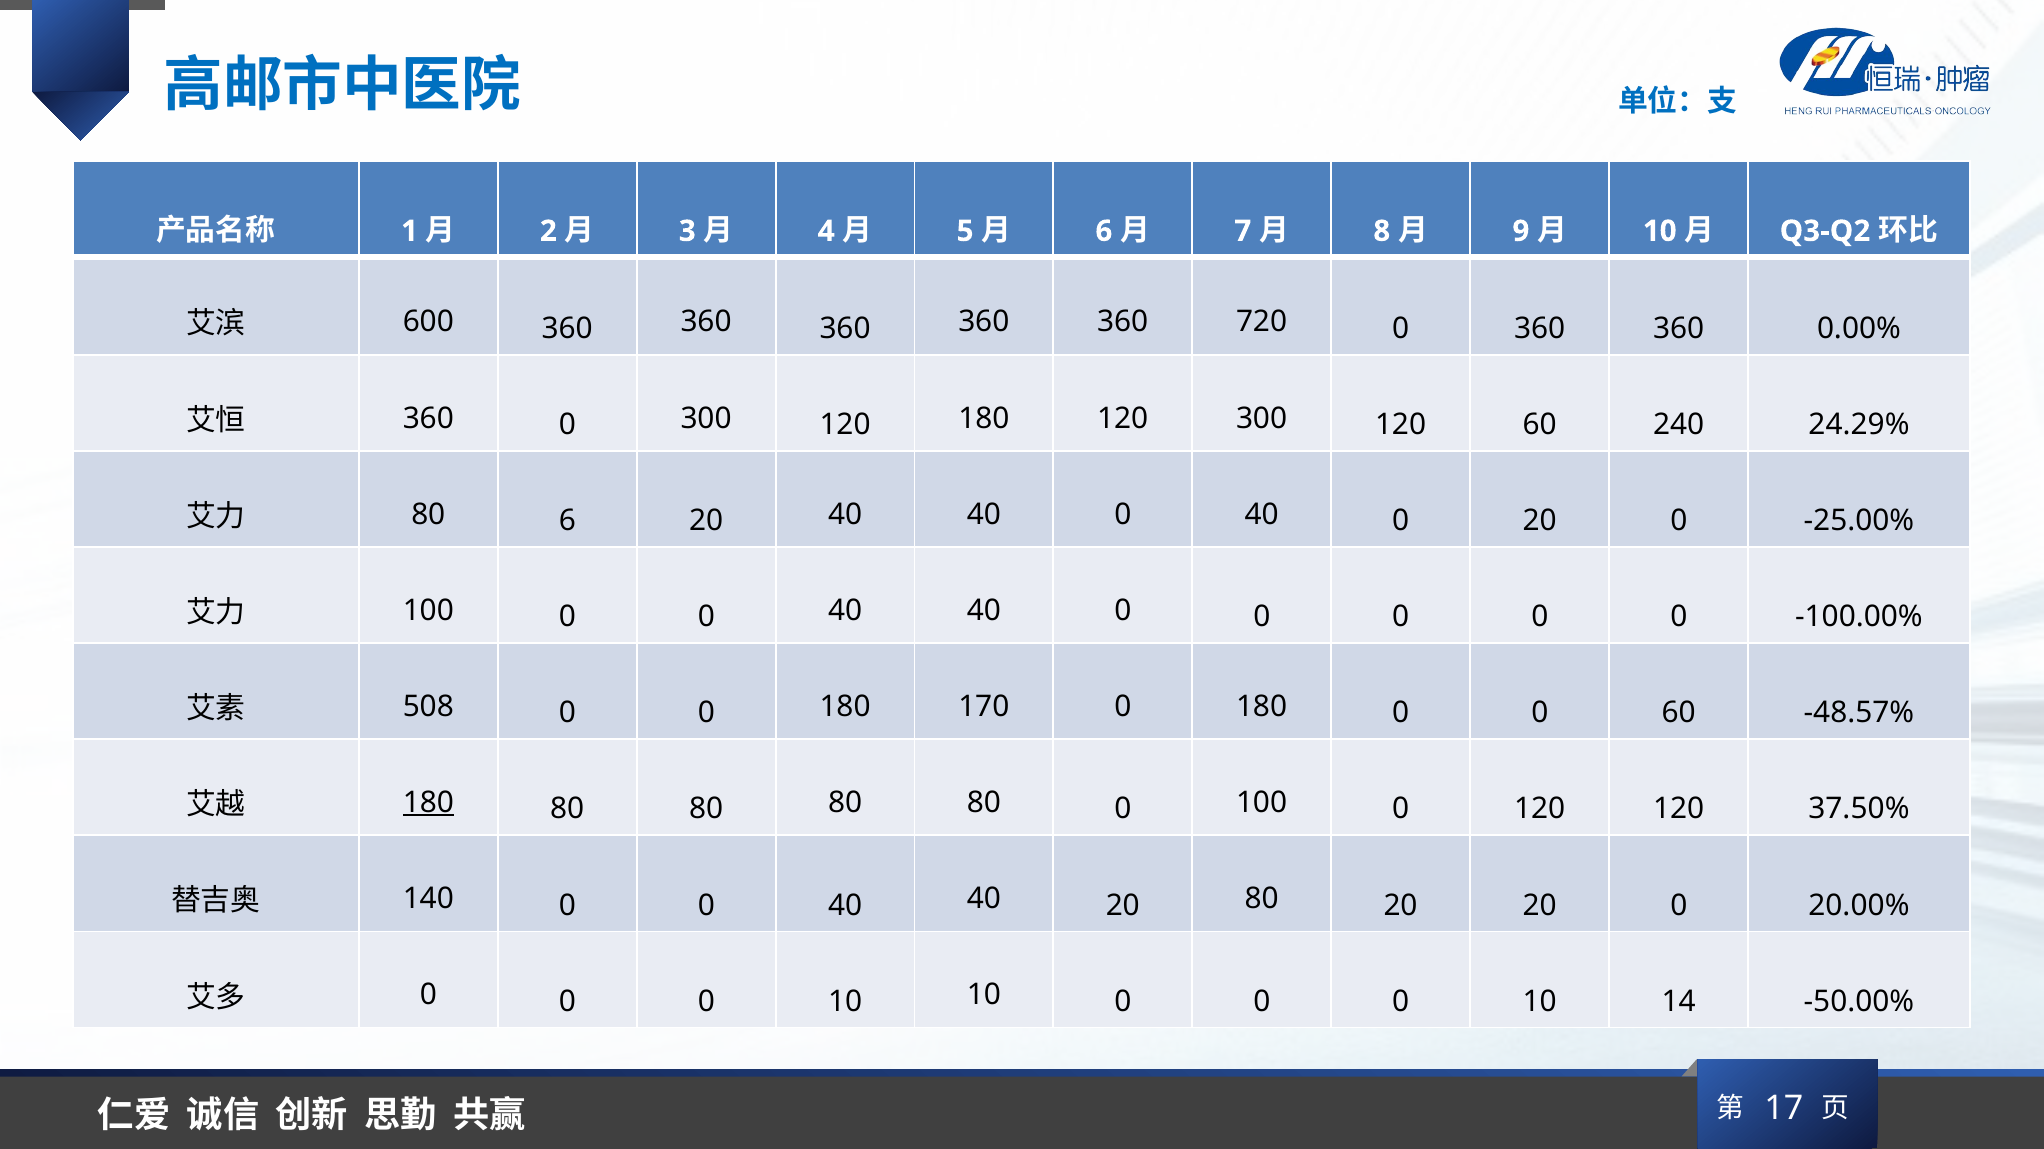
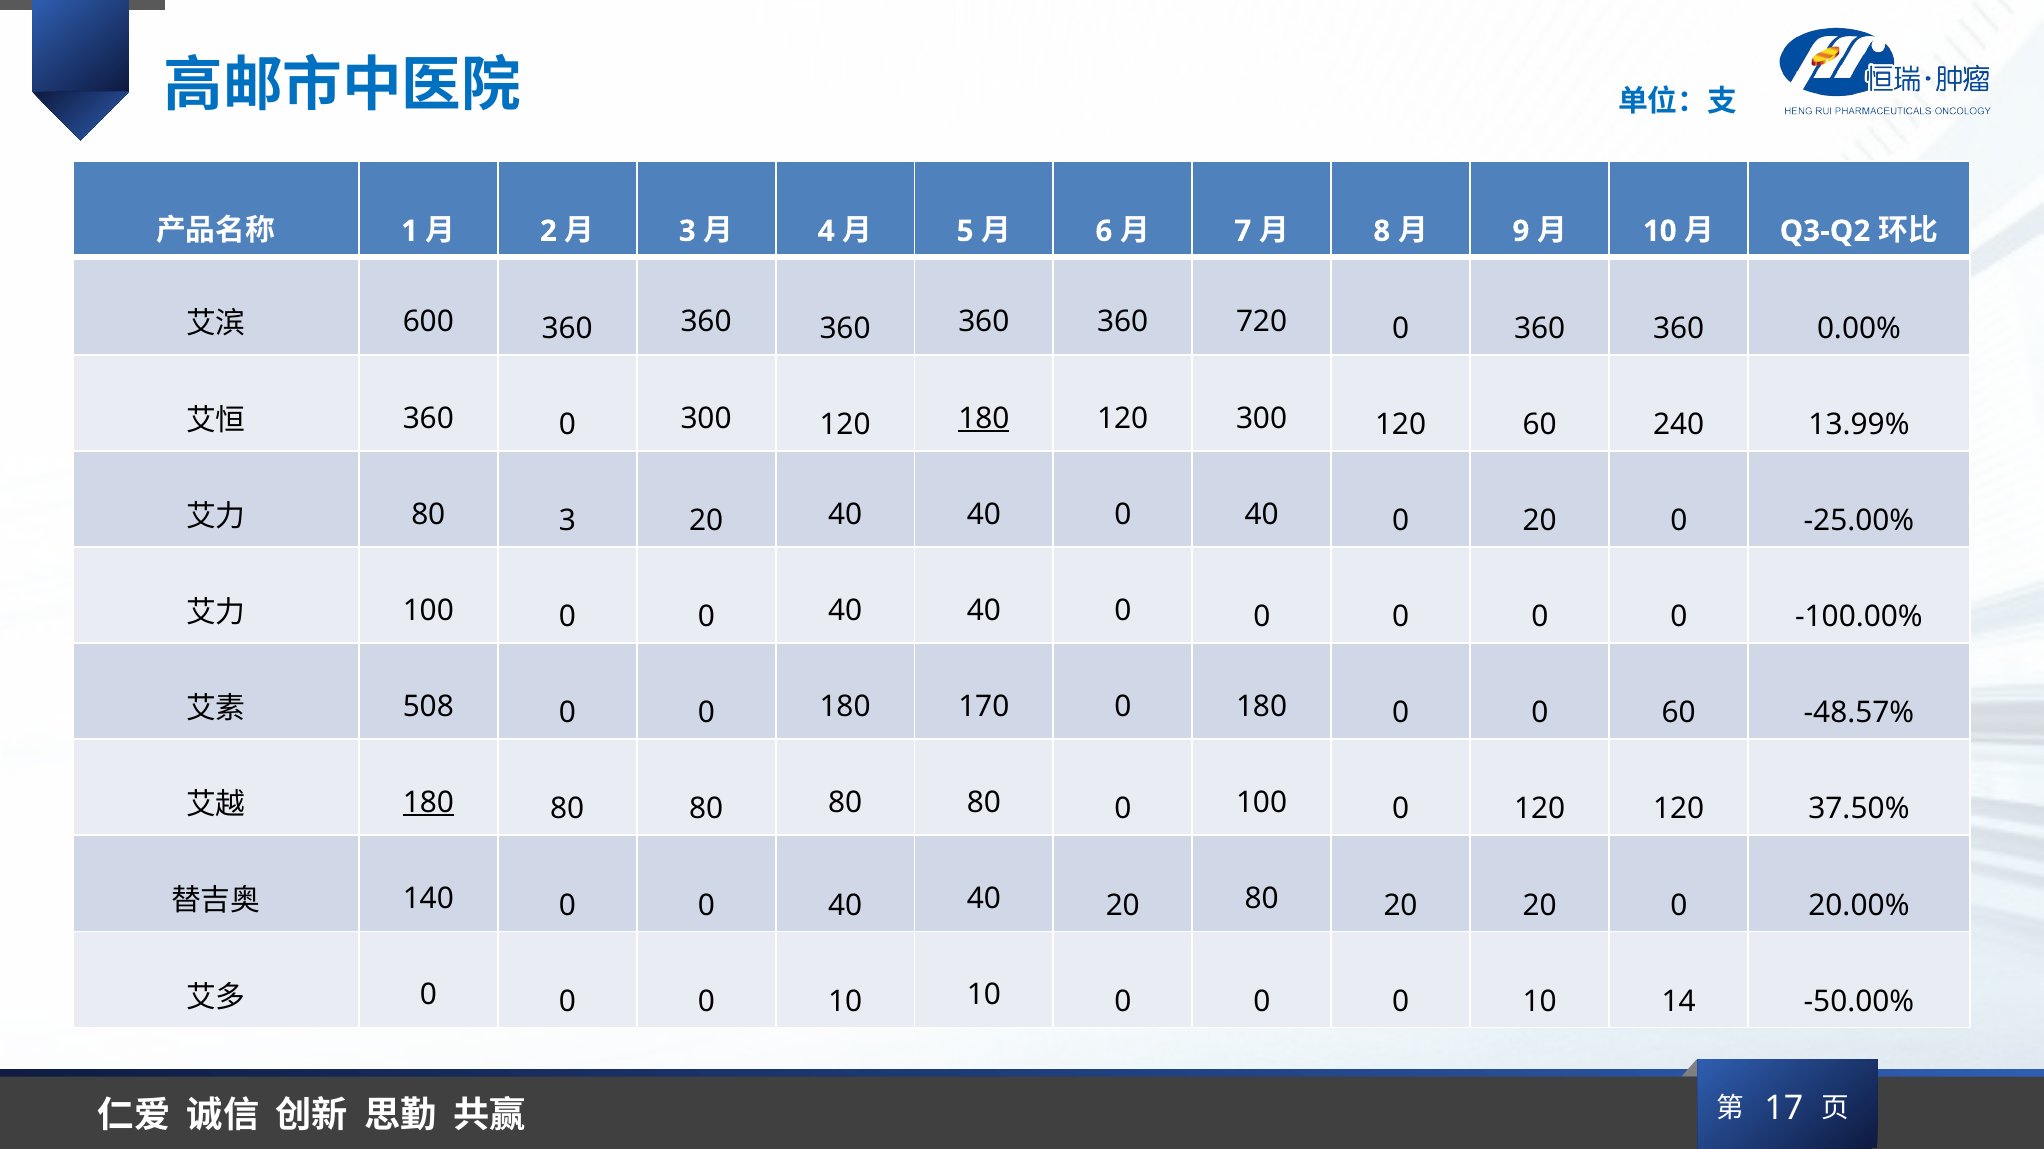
180 underline: none -> present (984, 418)
24.29%: 24.29% -> 13.99% (1859, 425)
80 6: 6 -> 3 (567, 521)
